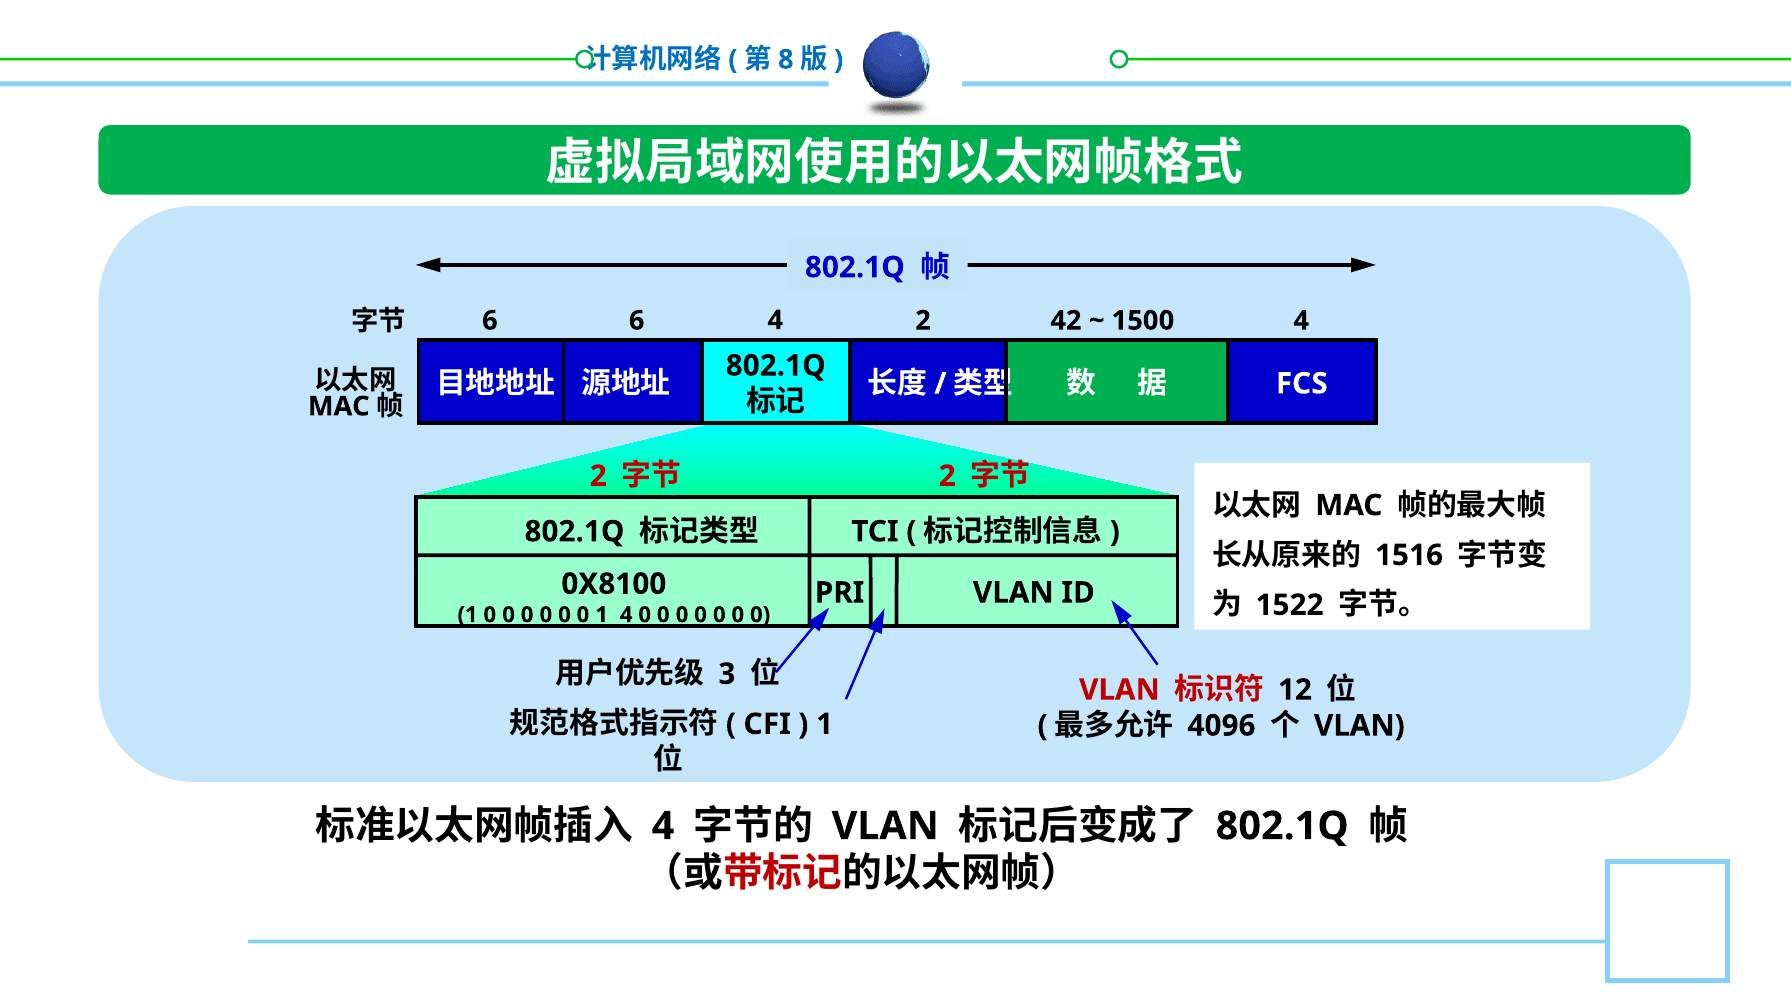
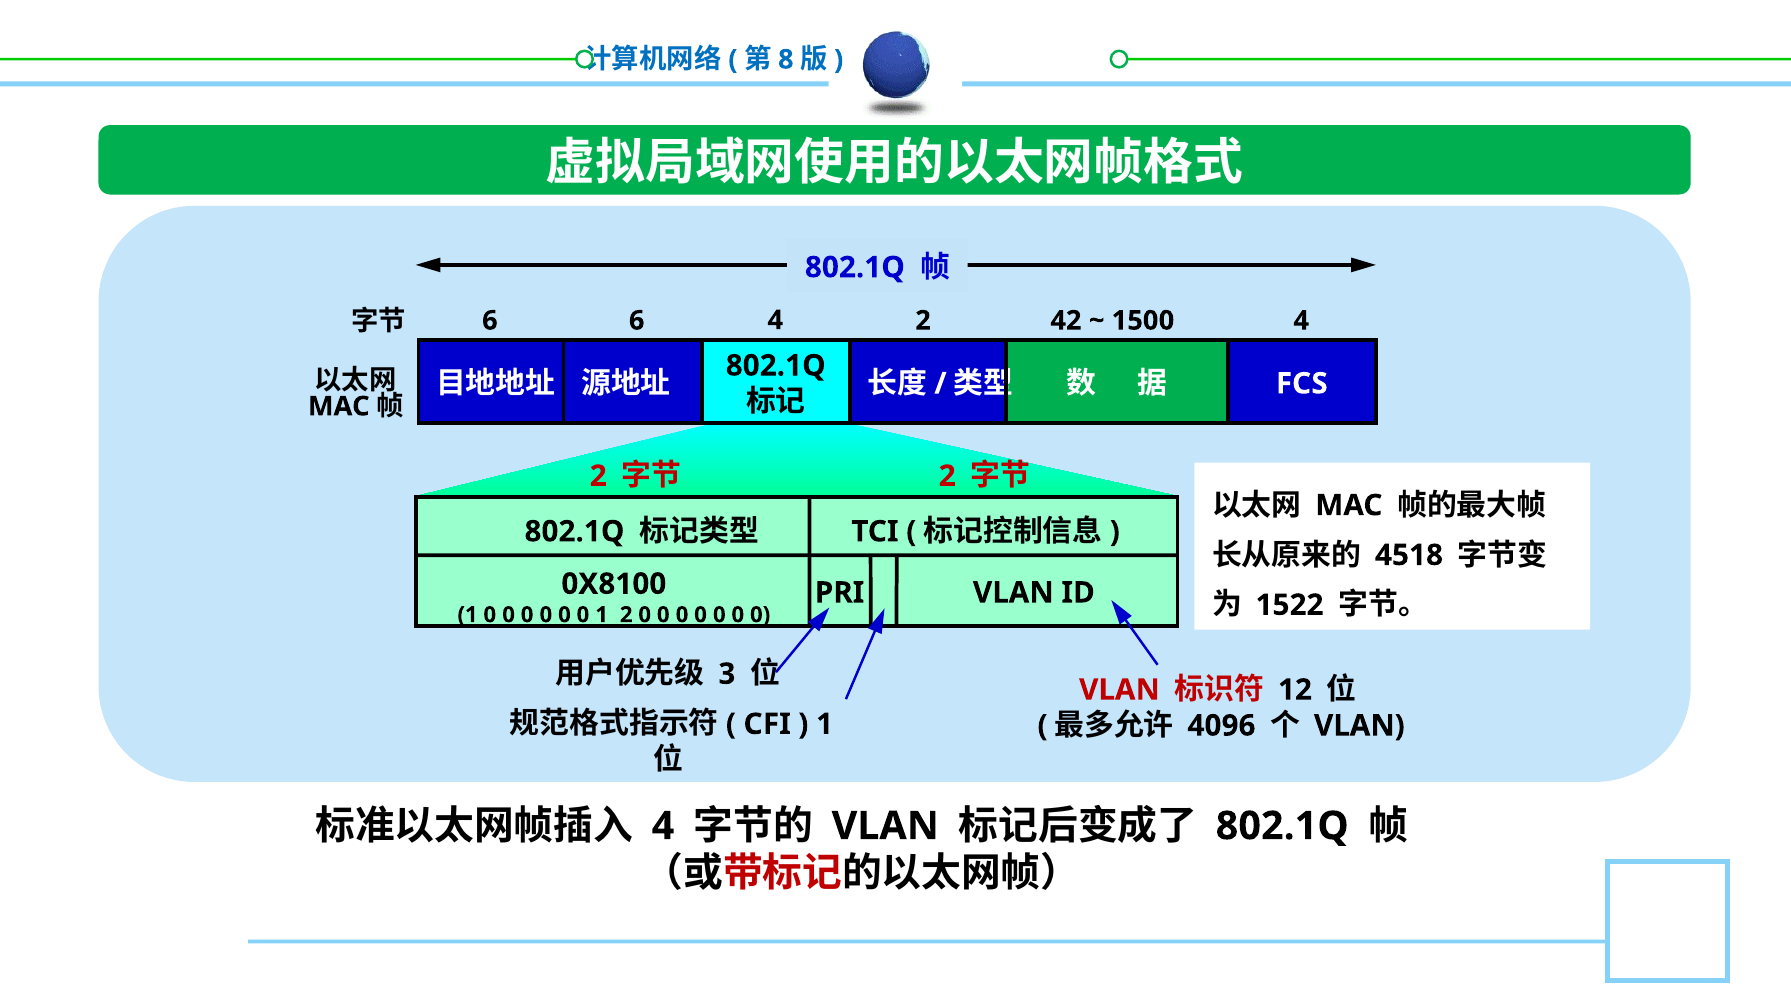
1516: 1516 -> 4518 (1409, 555)
1 4: 4 -> 2 (626, 615)
